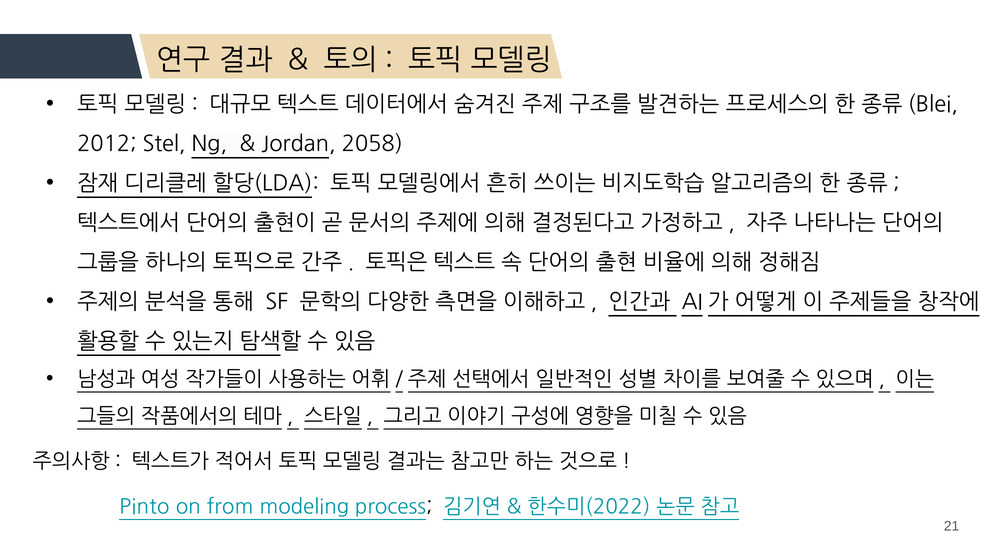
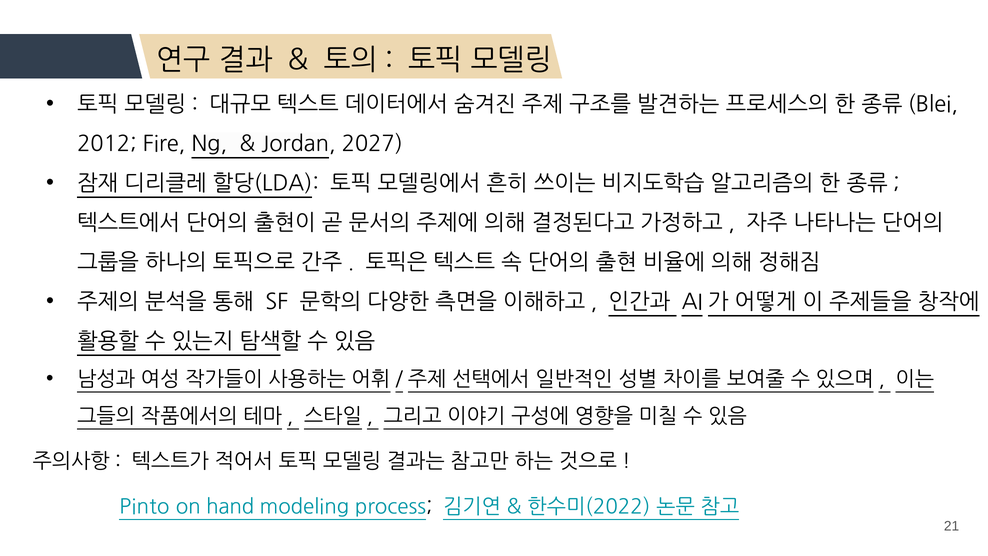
Stel: Stel -> Fire (164, 144)
2058: 2058 -> 2027 (372, 144)
from: from -> hand (230, 507)
